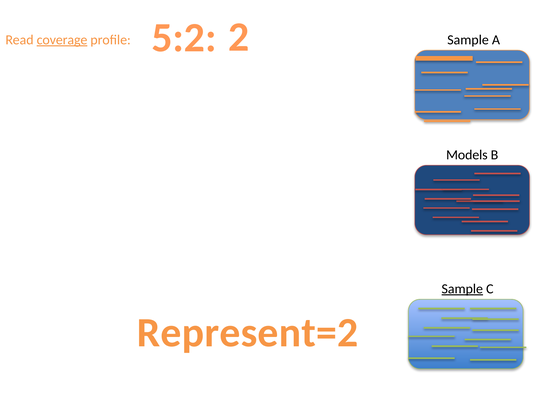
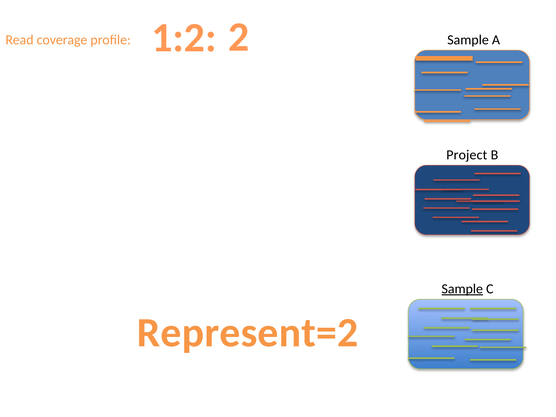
5:2: 5:2 -> 1:2 (184, 38)
coverage underline: present -> none (62, 40)
Models: Models -> Project (467, 155)
